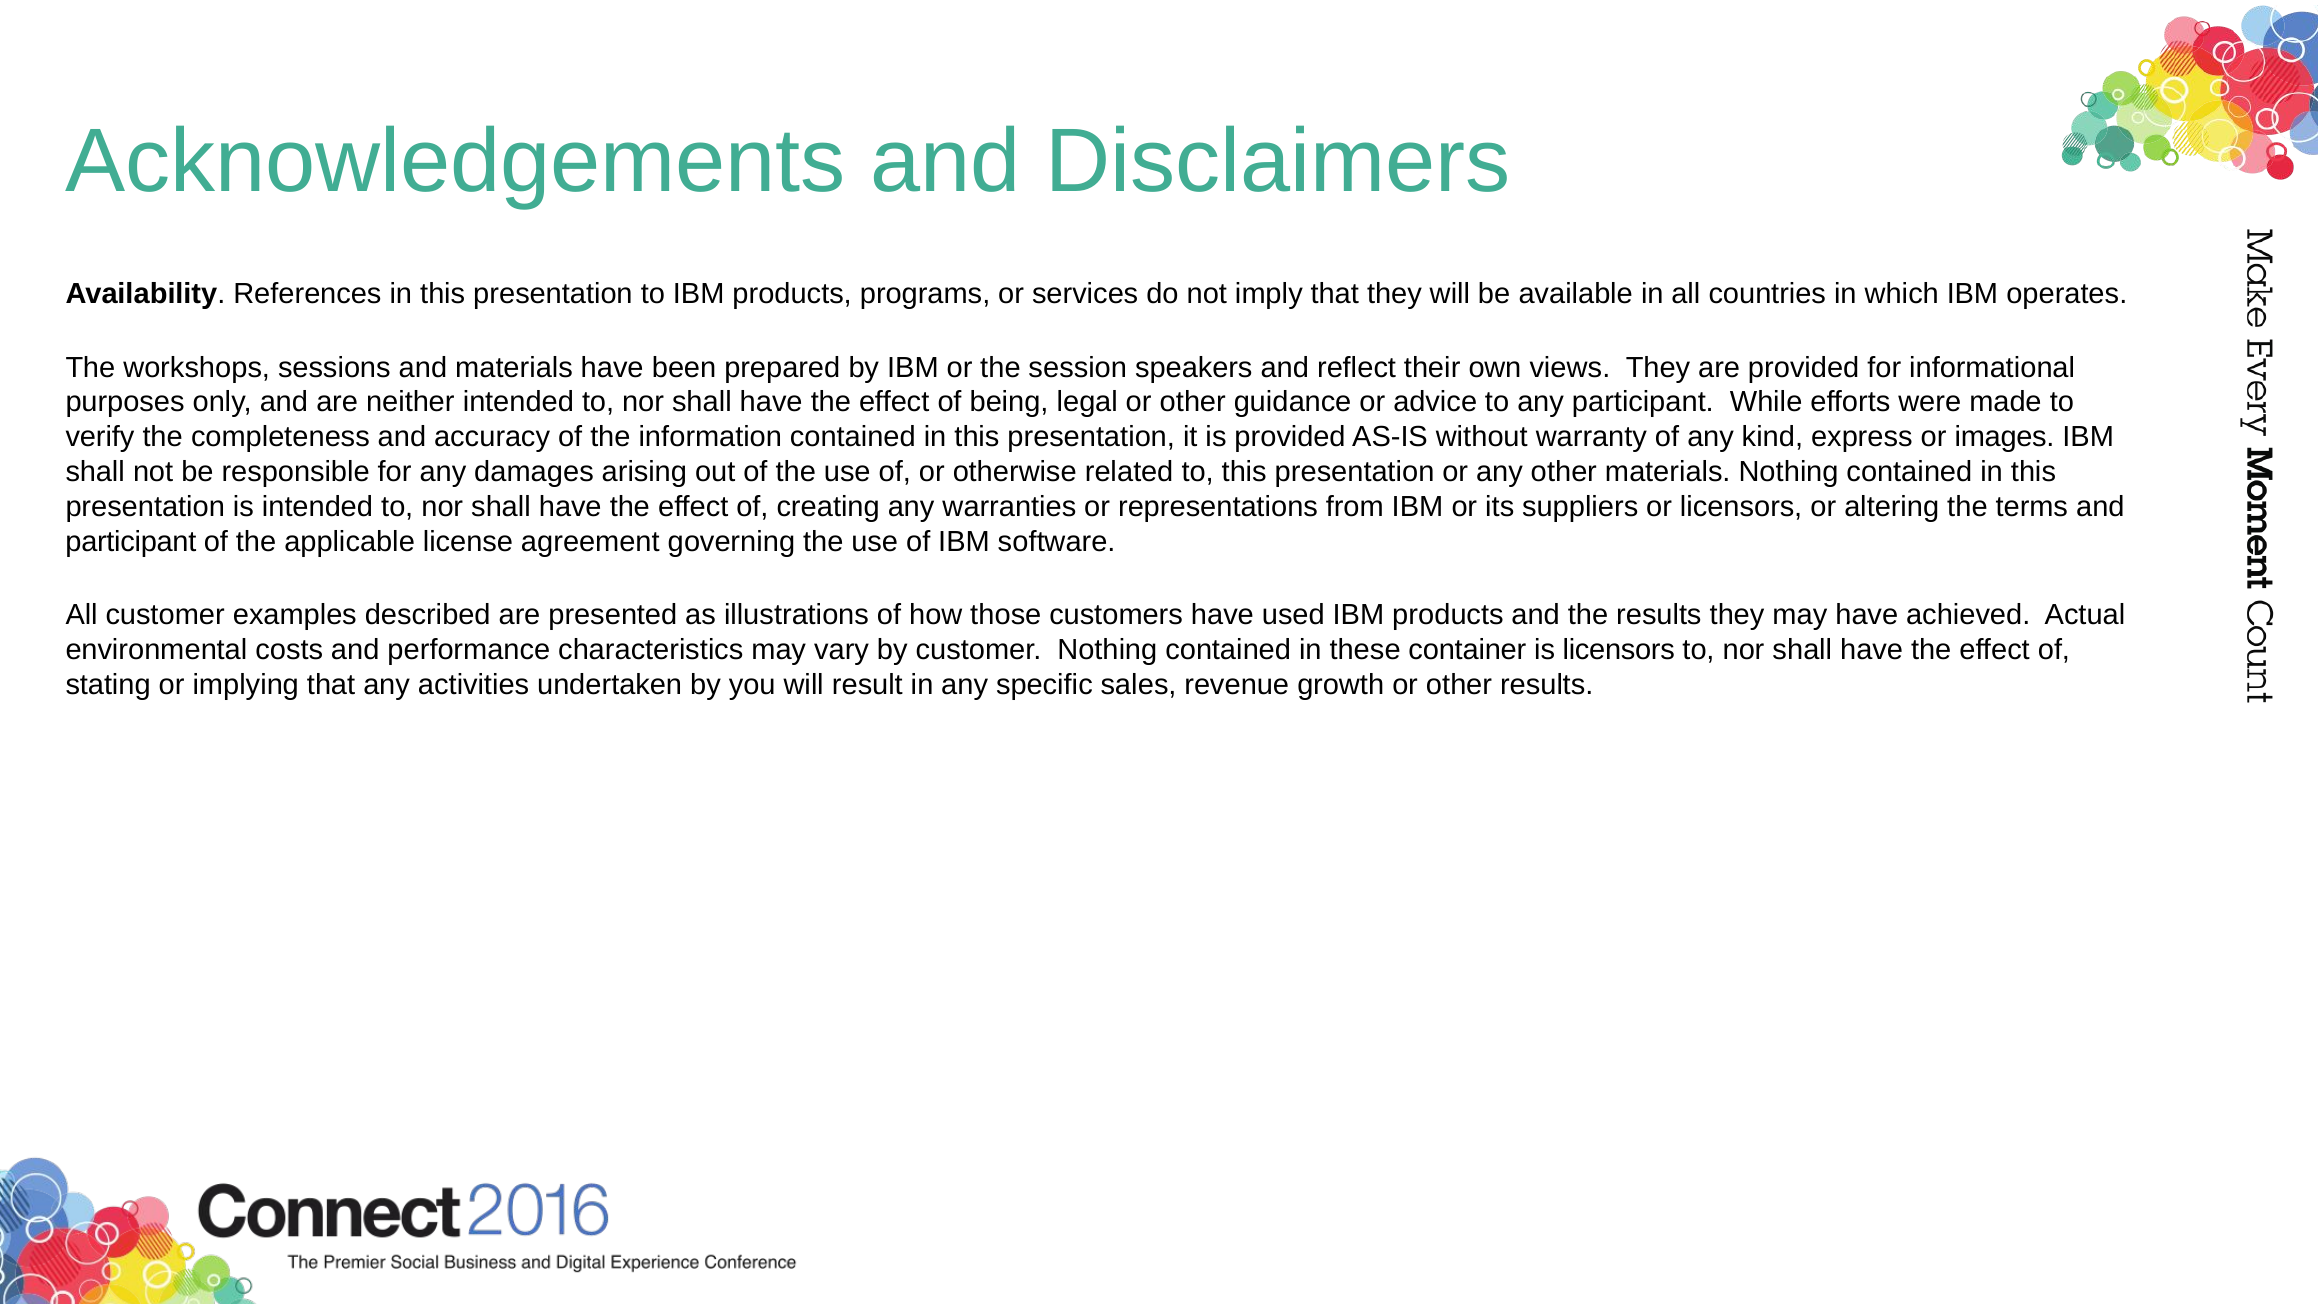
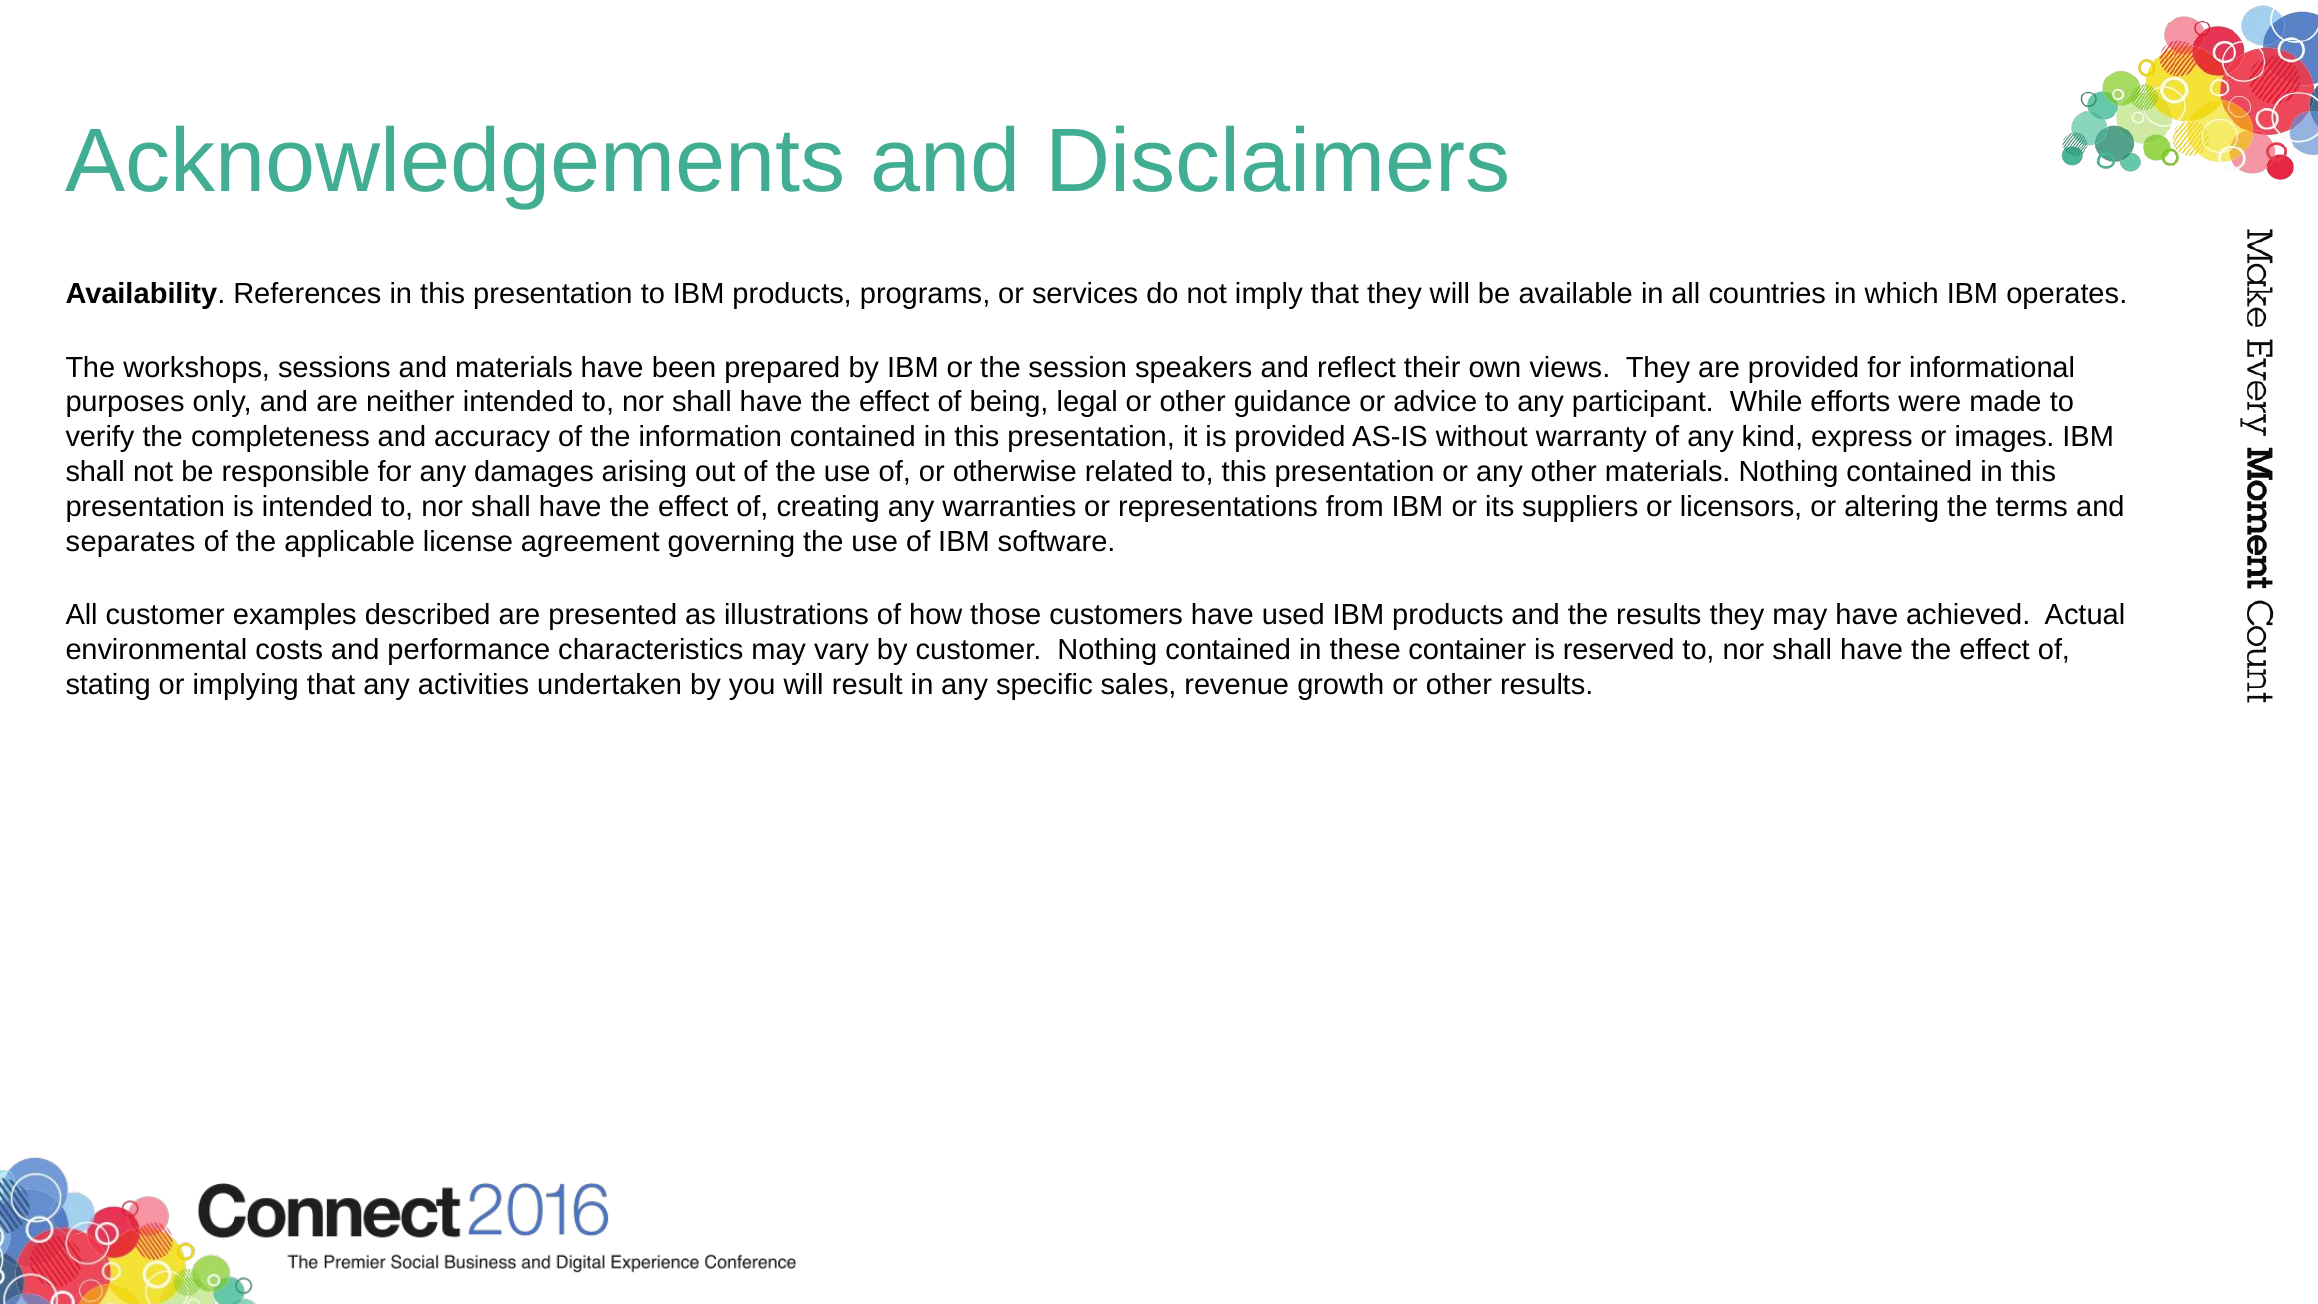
participant: participant -> separates (131, 542)
is licensors: licensors -> reserved (1619, 650)
